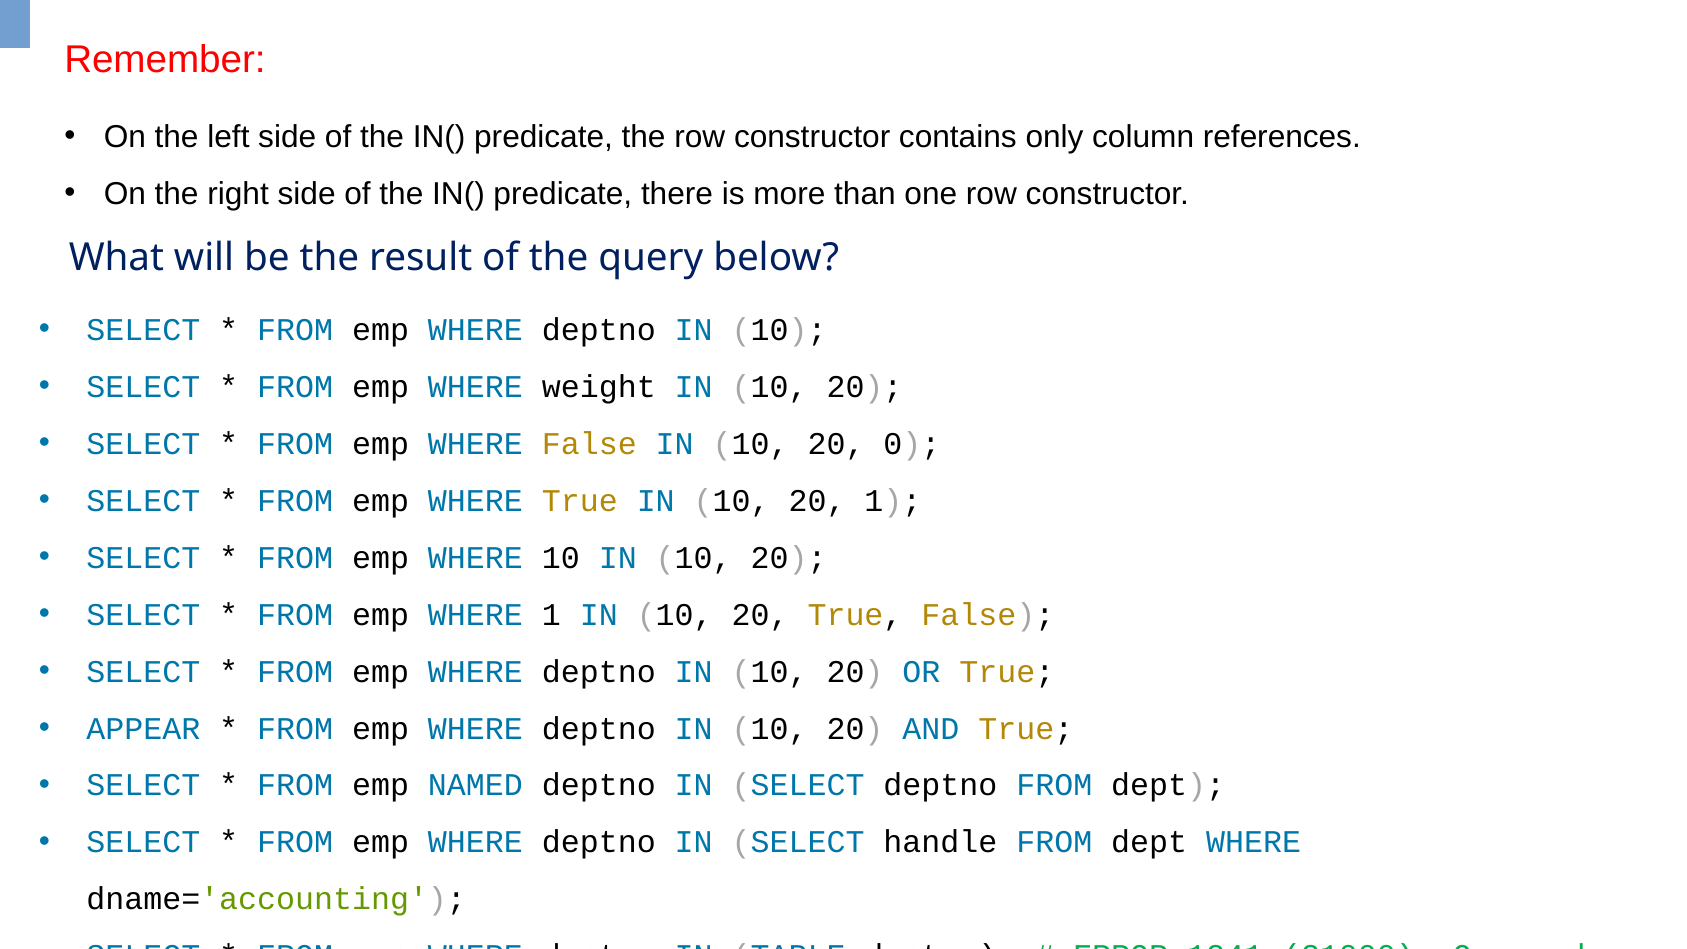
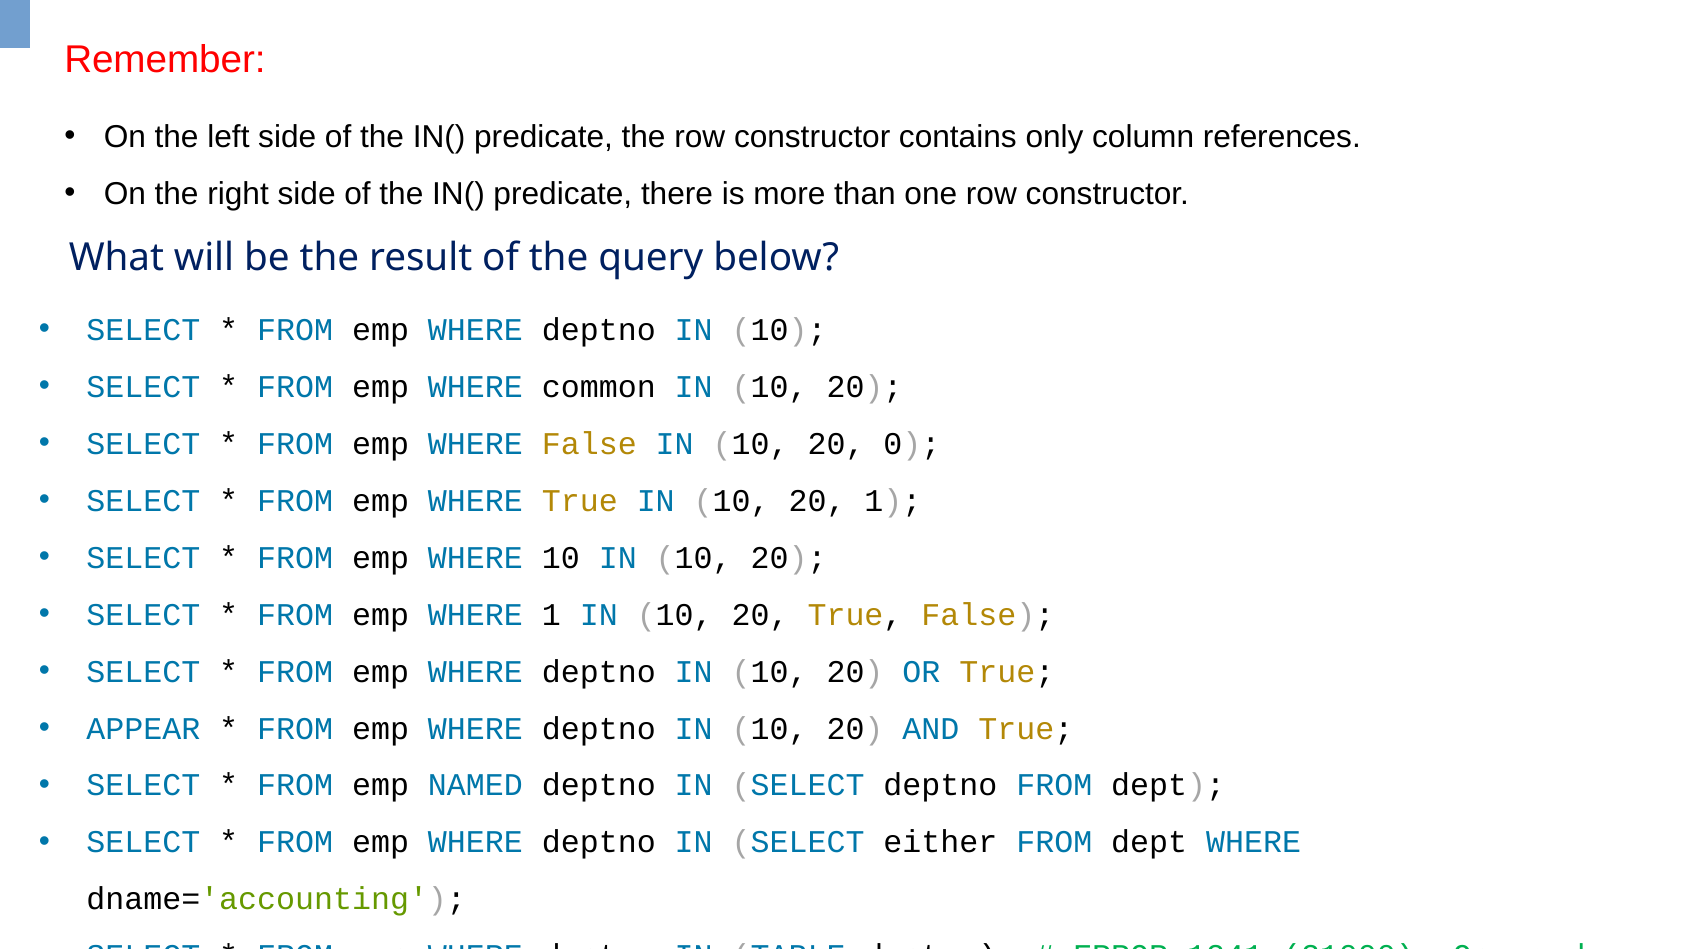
weight: weight -> common (599, 387)
handle: handle -> either (940, 842)
